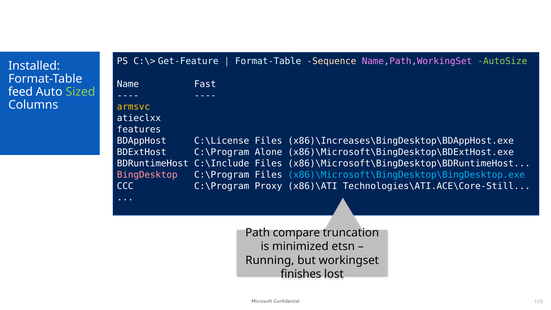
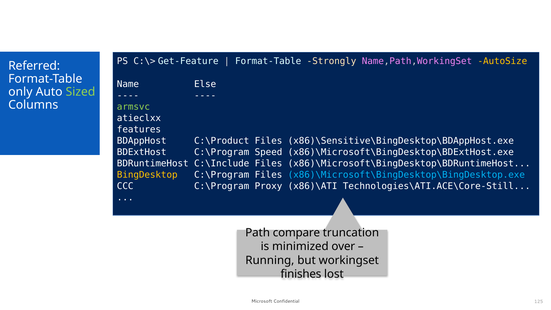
Sequence: Sequence -> Strongly (332, 61)
AutoSize colour: light green -> yellow (502, 61)
Installed: Installed -> Referred (34, 66)
Fast: Fast -> Else (205, 84)
feed: feed -> only (20, 92)
armsvc colour: yellow -> light green (133, 107)
C:\License: C:\License -> C:\Product (222, 141)
x86)\Increases\BingDesktop\BDAppHost.exe: x86)\Increases\BingDesktop\BDAppHost.exe -> x86)\Sensitive\BingDesktop\BDAppHost.exe (401, 141)
Alone: Alone -> Speed (268, 152)
BingDesktop colour: pink -> yellow (147, 175)
etsn: etsn -> over (343, 246)
